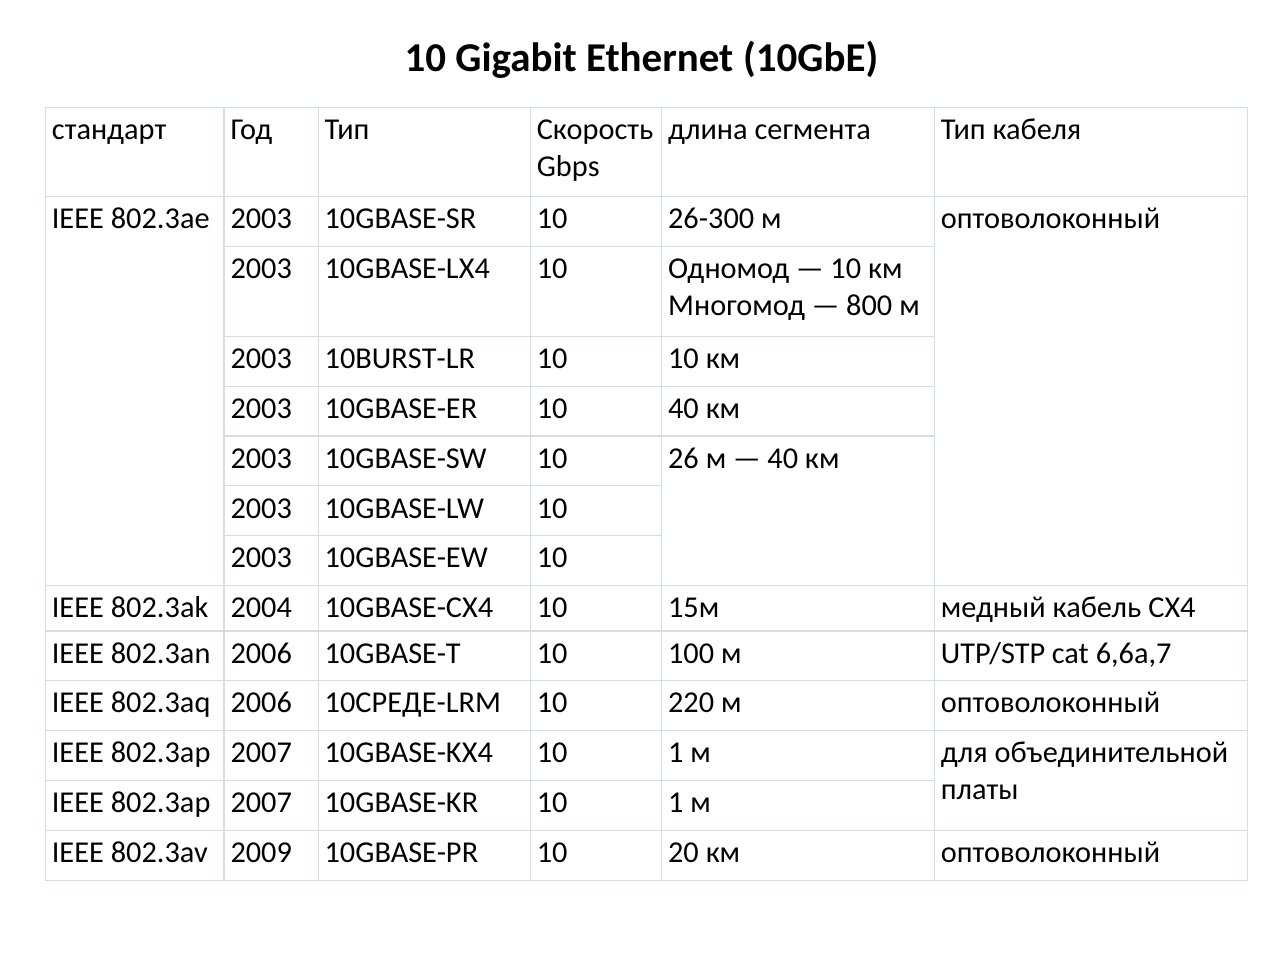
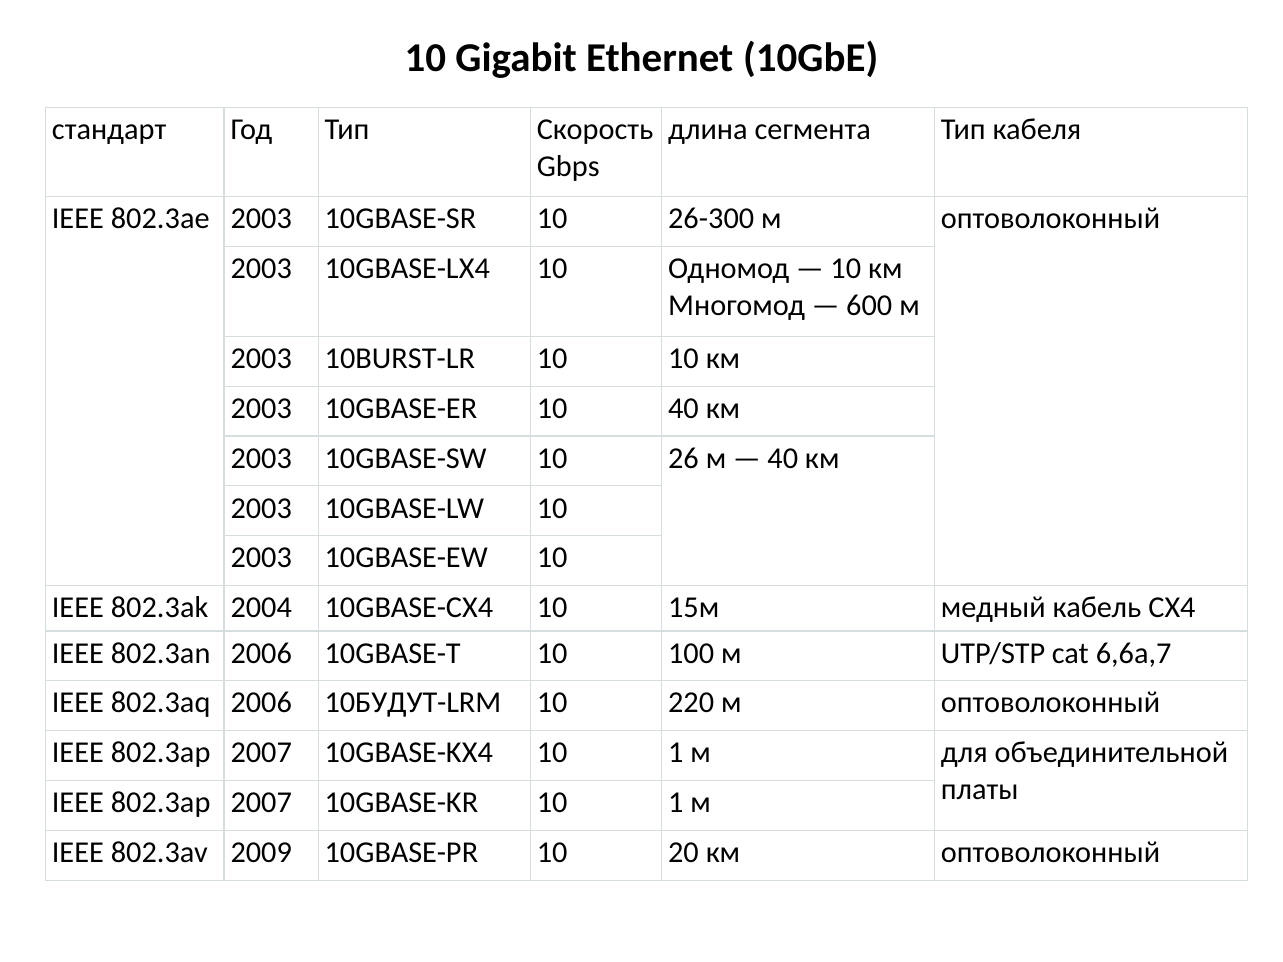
800: 800 -> 600 (869, 306)
10СРЕДЕ-LRM: 10СРЕДЕ-LRM -> 10БУДУТ-LRM (413, 703)
